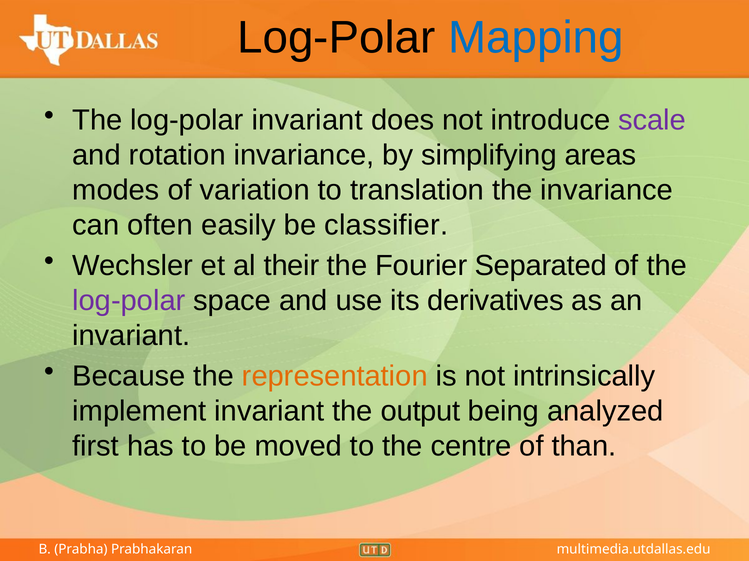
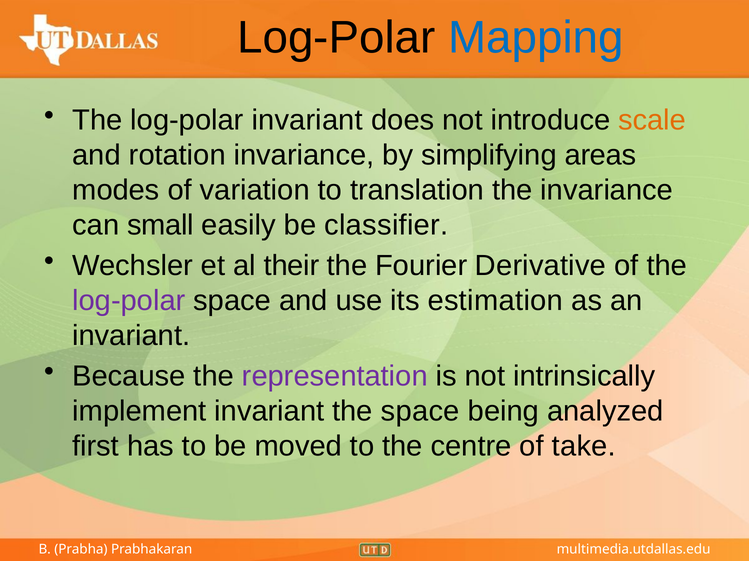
scale colour: purple -> orange (652, 120)
often: often -> small (160, 225)
Separated: Separated -> Derivative (540, 266)
derivatives: derivatives -> estimation (495, 301)
representation colour: orange -> purple (335, 377)
the output: output -> space (420, 412)
than: than -> take (584, 447)
